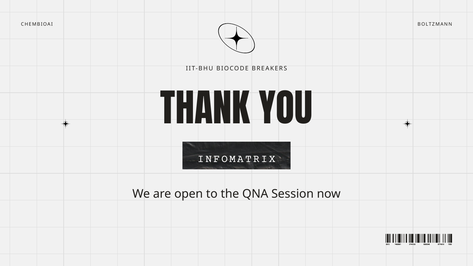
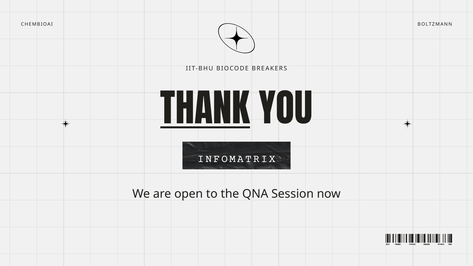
THANK underline: none -> present (205, 111)
